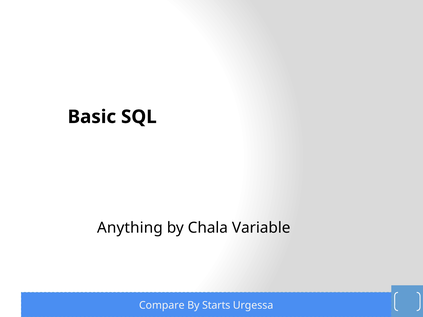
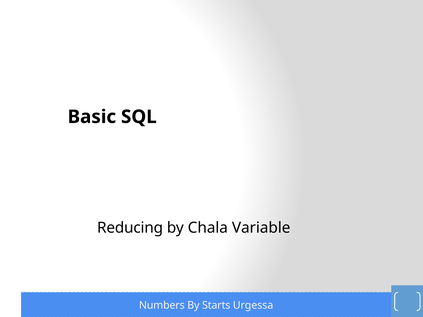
Anything: Anything -> Reducing (130, 228)
Compare: Compare -> Numbers (162, 306)
